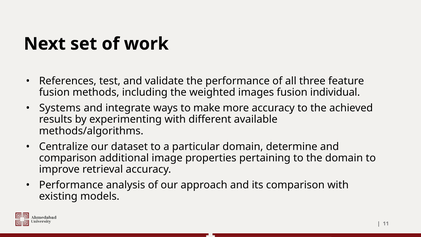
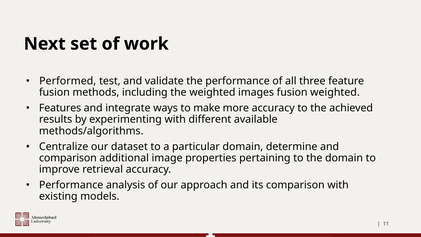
References: References -> Performed (68, 81)
fusion individual: individual -> weighted (335, 92)
Systems: Systems -> Features (60, 108)
